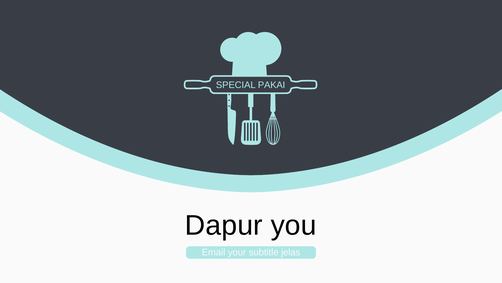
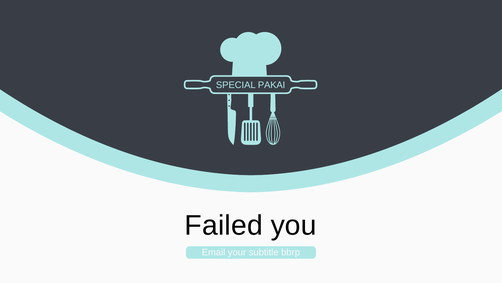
Dapur: Dapur -> Failed (224, 225)
jelas: jelas -> bbrp (291, 252)
